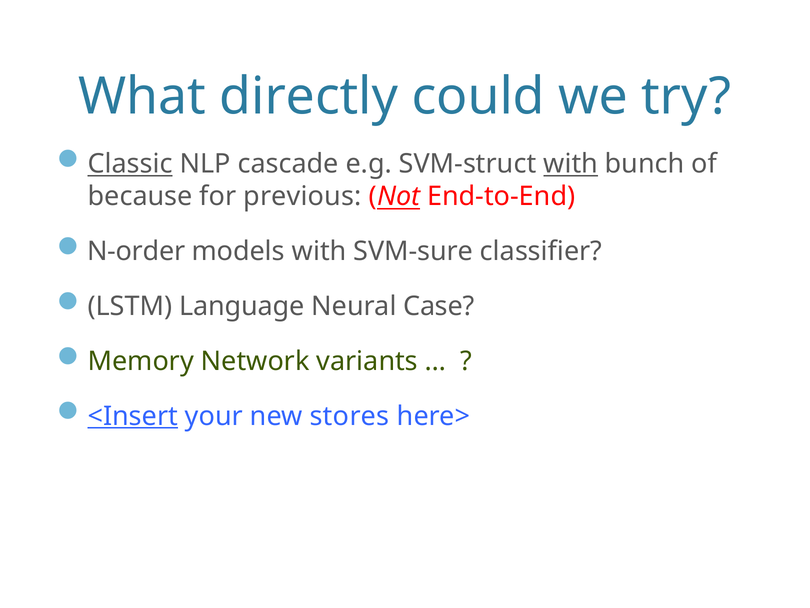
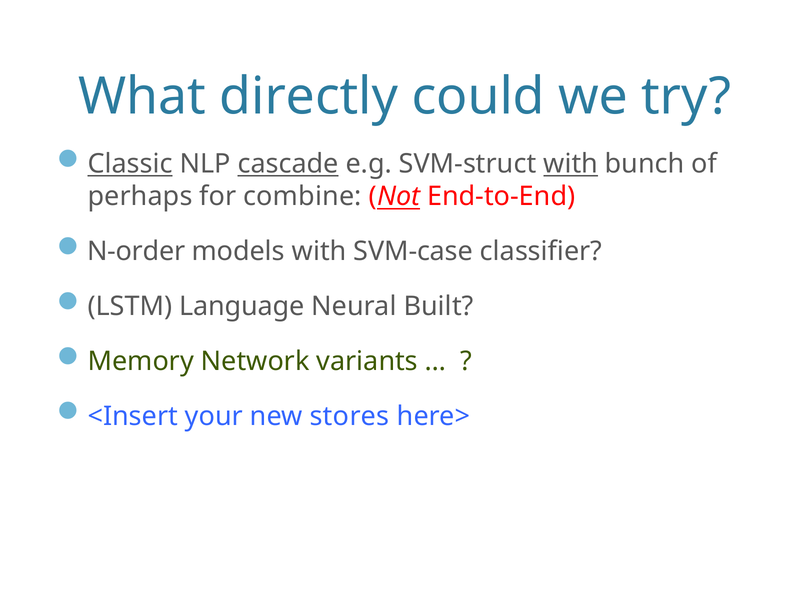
cascade underline: none -> present (288, 164)
because: because -> perhaps (140, 196)
previous: previous -> combine (303, 196)
SVM-sure: SVM-sure -> SVM-case (413, 251)
Case: Case -> Built (439, 306)
<Insert underline: present -> none (133, 416)
